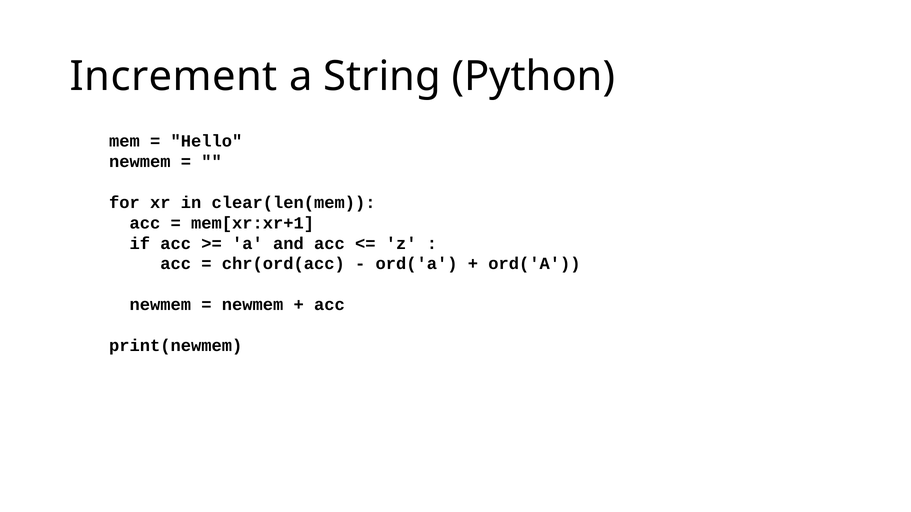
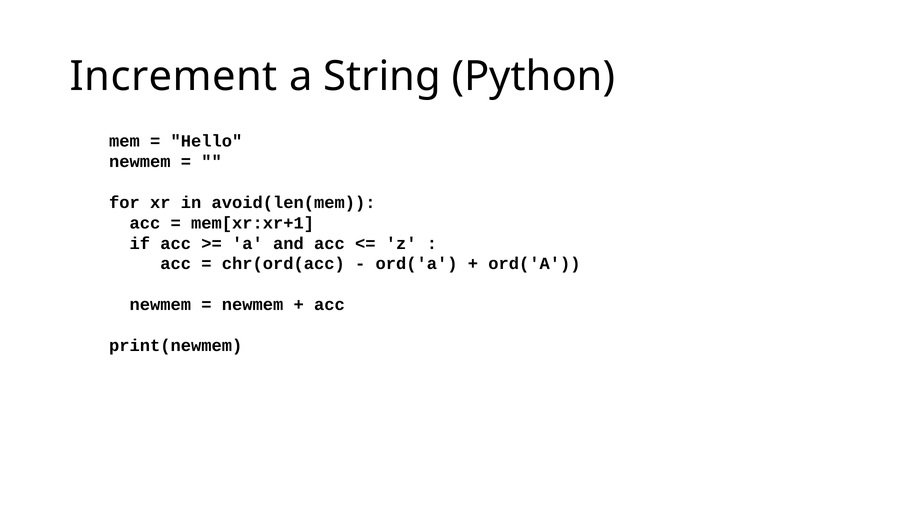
clear(len(mem: clear(len(mem -> avoid(len(mem (294, 203)
